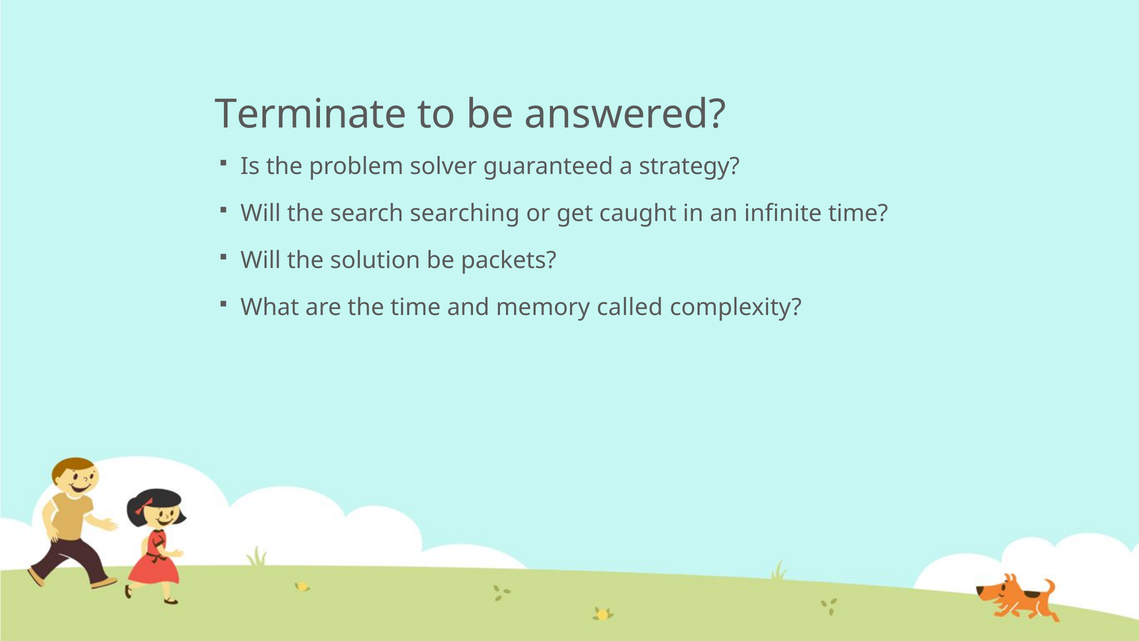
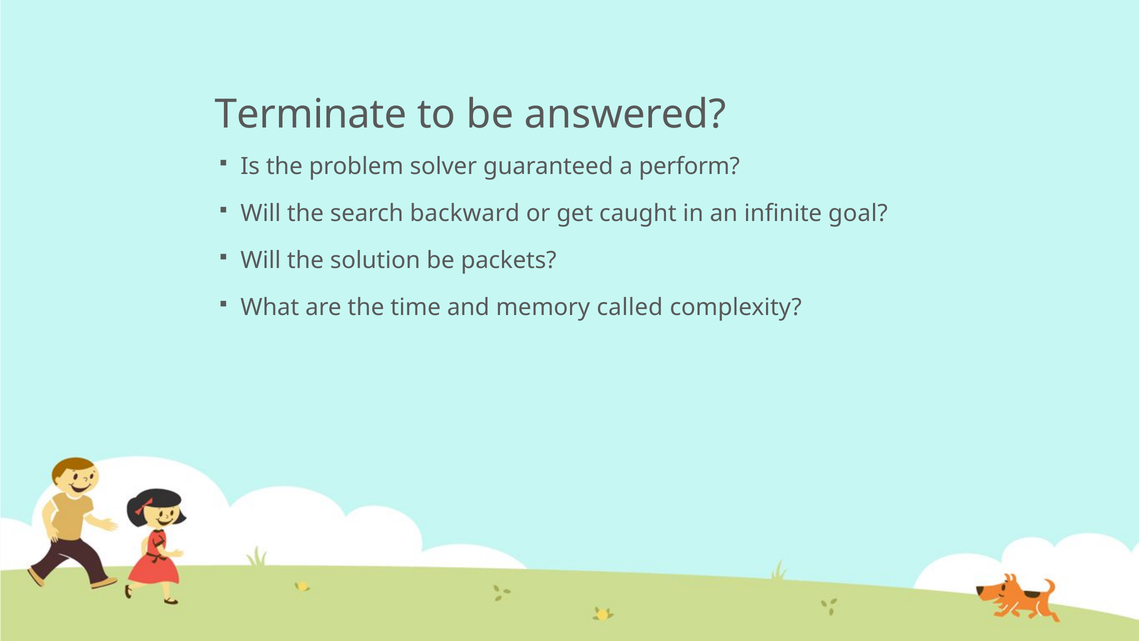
strategy: strategy -> perform (689, 166)
searching: searching -> backward (465, 213)
infinite time: time -> goal (858, 213)
